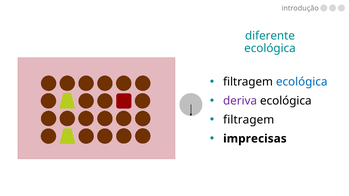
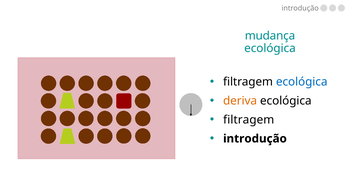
diferente: diferente -> mudança (270, 36)
deriva colour: purple -> orange (240, 101)
imprecisas: imprecisas -> introdução (255, 139)
